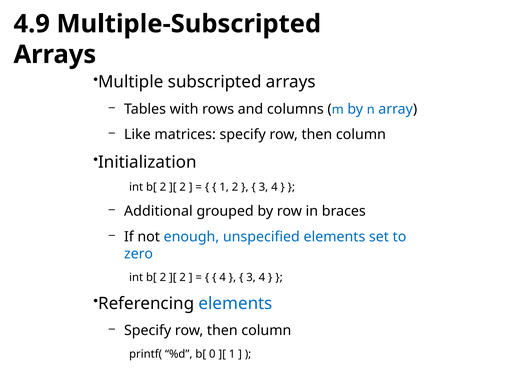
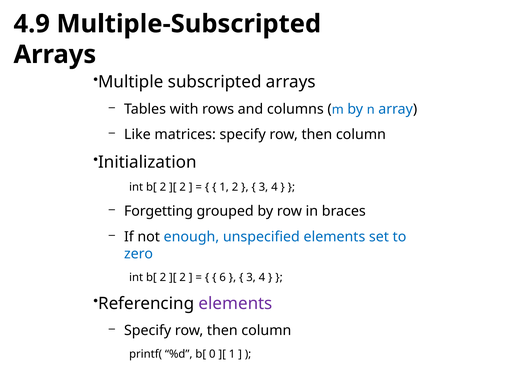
Additional: Additional -> Forgetting (158, 211)
4: 4 -> 6 (223, 278)
elements colour: blue -> purple (236, 304)
